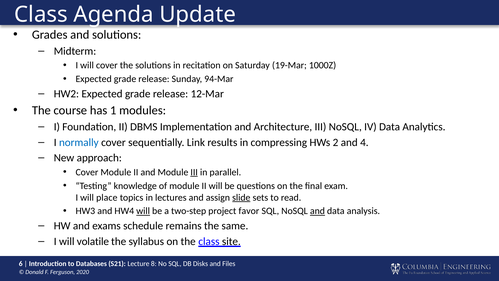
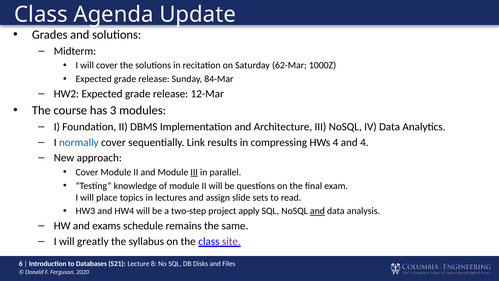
19-Mar: 19-Mar -> 62-Mar (289, 65)
94-Mar: 94-Mar -> 84-Mar (219, 79)
1: 1 -> 3 (113, 110)
HWs 2: 2 -> 4 (336, 142)
slide underline: present -> none (241, 197)
will underline: present -> none (143, 211)
favor: favor -> apply (249, 211)
volatile: volatile -> greatly (93, 241)
site colour: black -> purple (231, 241)
